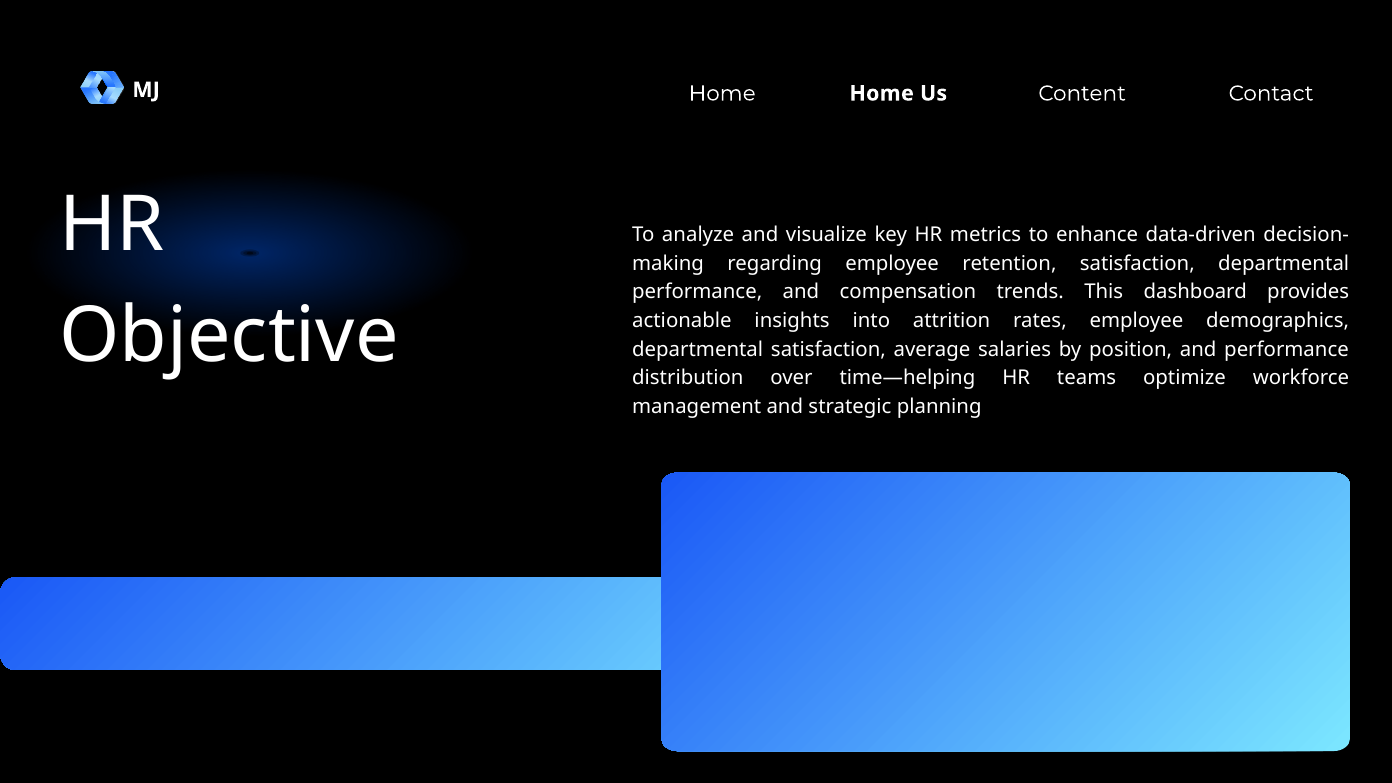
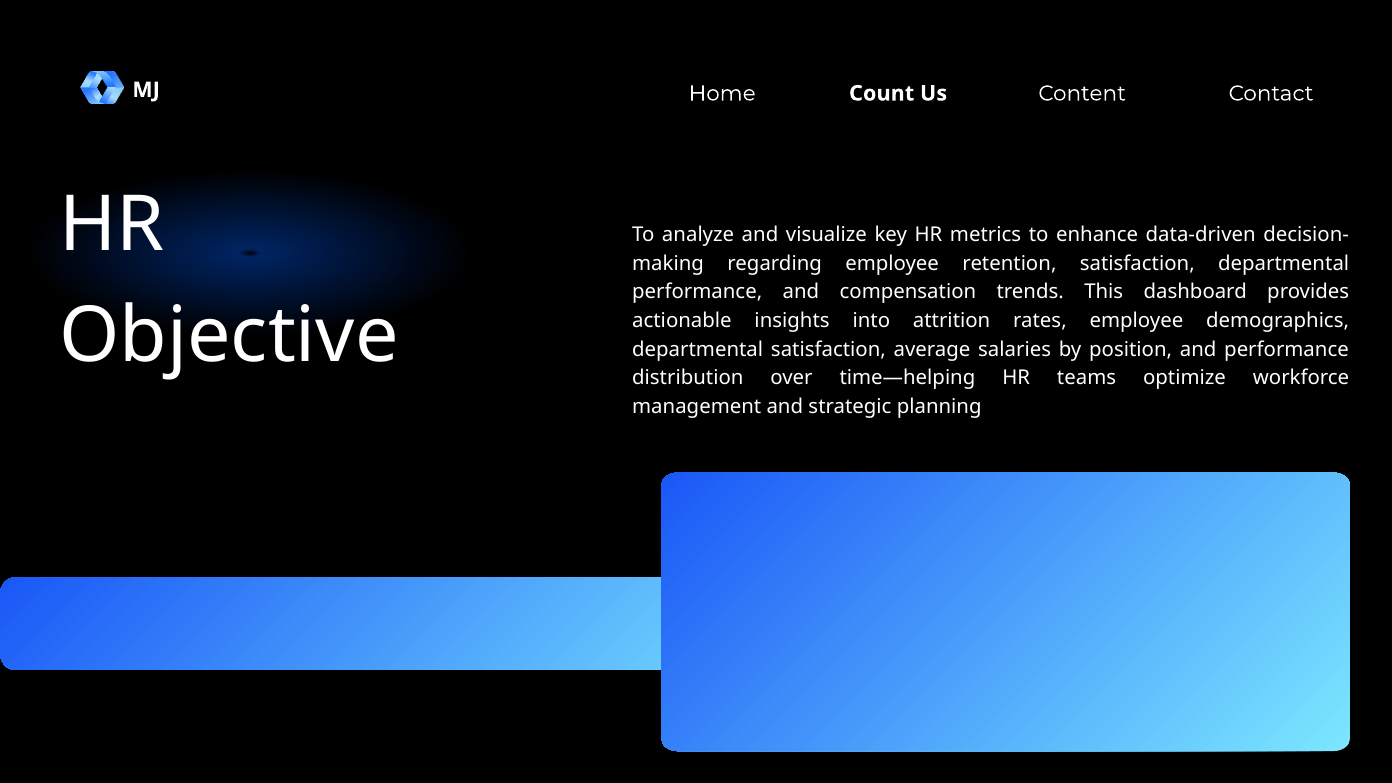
Home: Home -> Count (882, 93)
